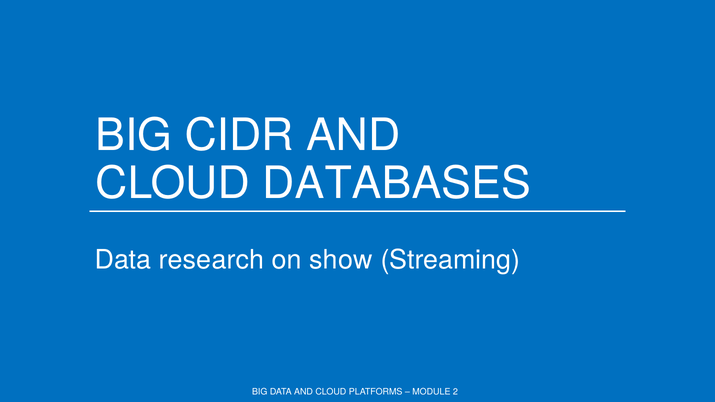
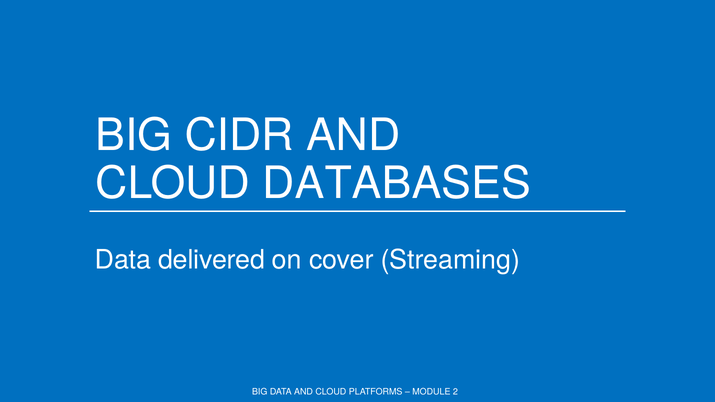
research: research -> delivered (212, 260)
show: show -> cover (341, 260)
